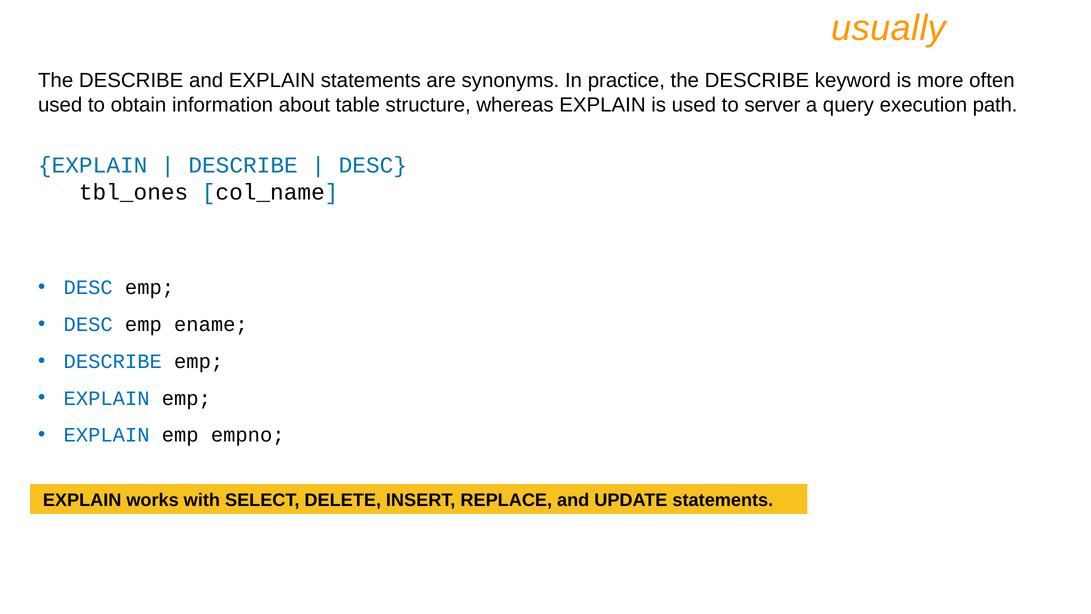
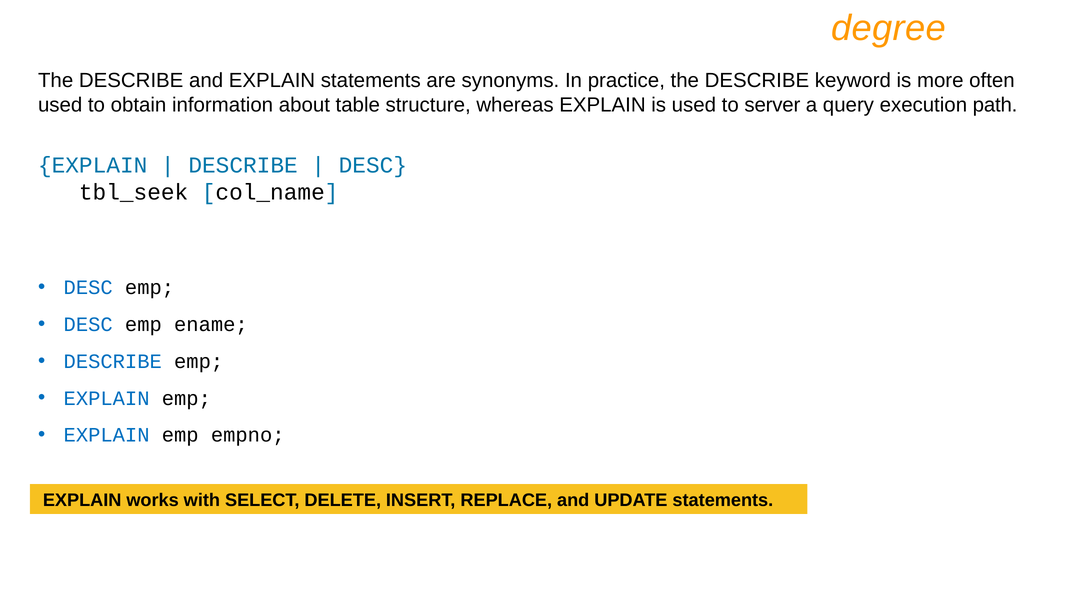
usually: usually -> degree (889, 28)
tbl_ones: tbl_ones -> tbl_seek (134, 192)
